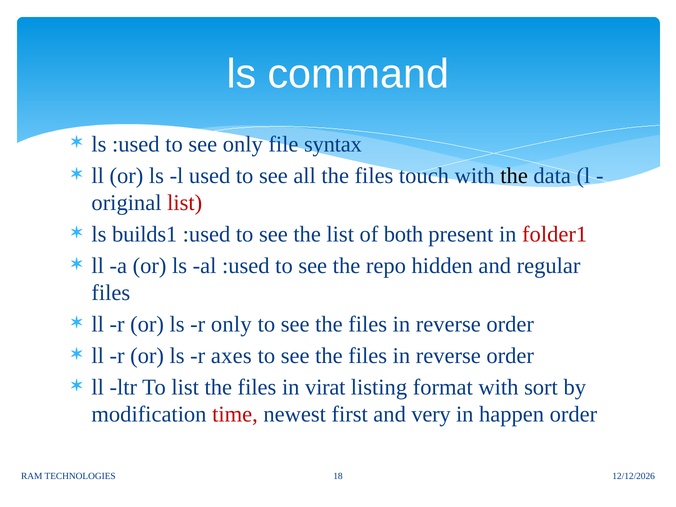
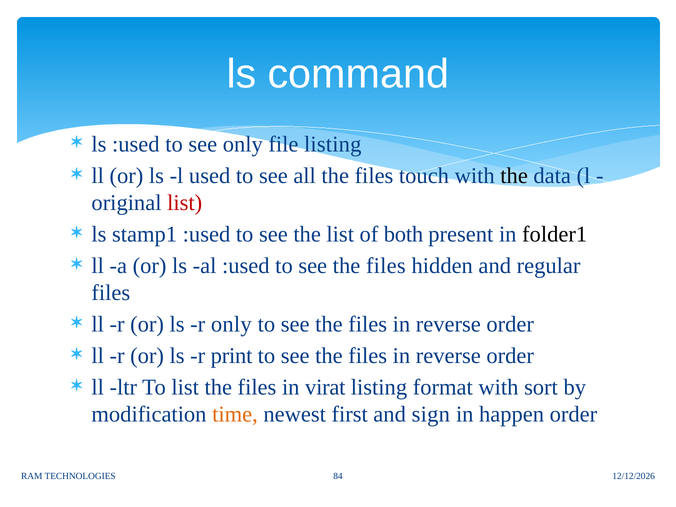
file syntax: syntax -> listing (333, 144)
builds1: builds1 -> stamp1 (145, 234)
folder1 colour: red -> black (555, 234)
repo: repo -> files (386, 266)
axes: axes -> print (232, 356)
time colour: red -> orange (235, 415)
very: very -> sign (431, 415)
18: 18 -> 84 (338, 476)
